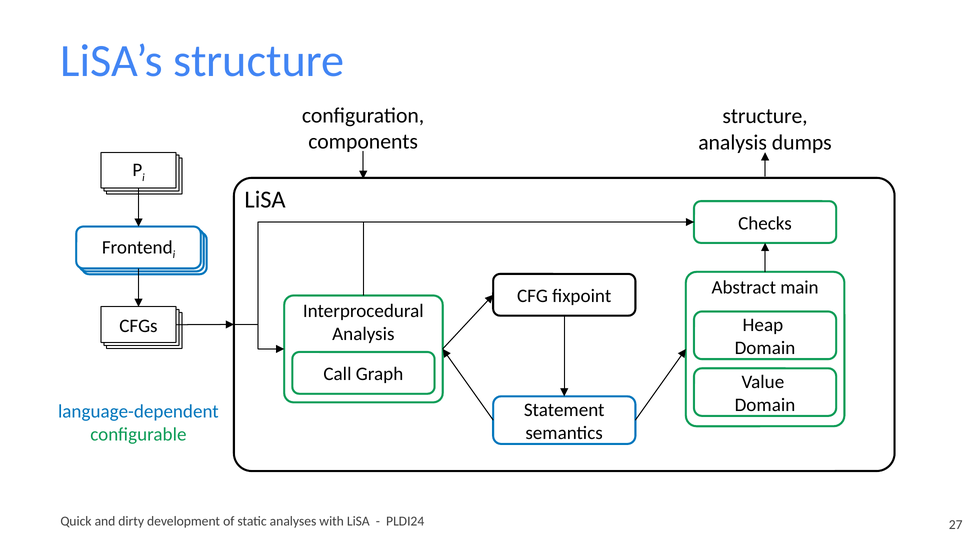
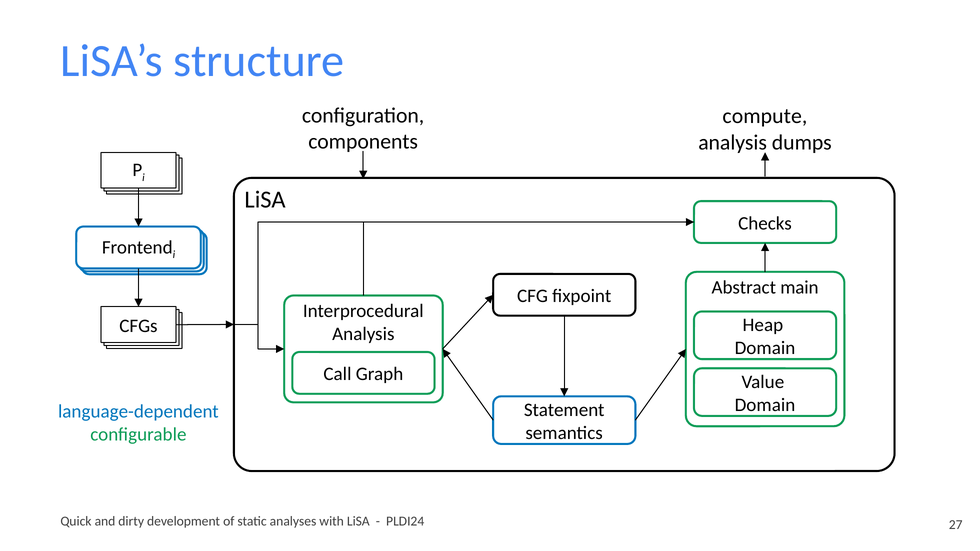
structure: structure -> compute (765, 116)
